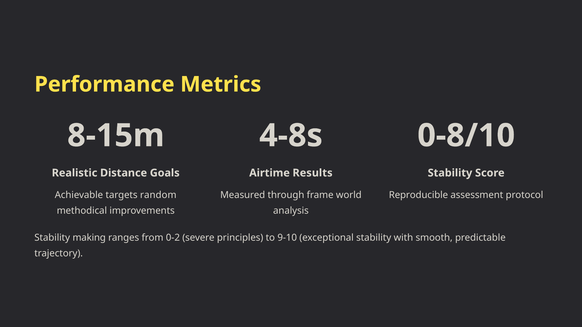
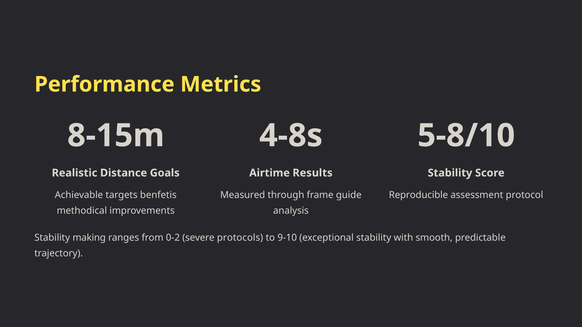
0-8/10: 0-8/10 -> 5-8/10 (466, 136)
random: random -> benfetis (158, 195)
world: world -> guide (349, 195)
principles: principles -> protocols (240, 238)
